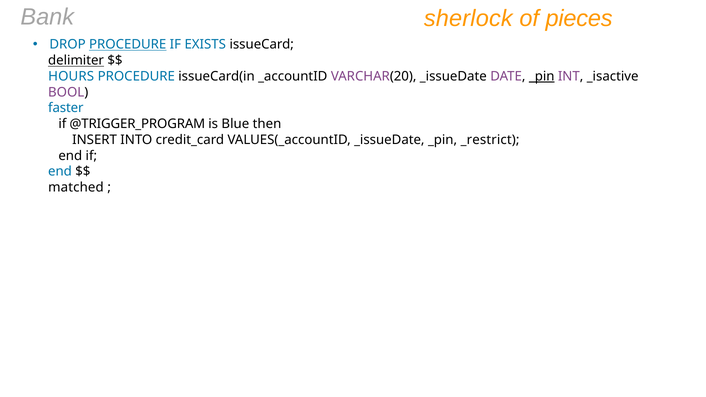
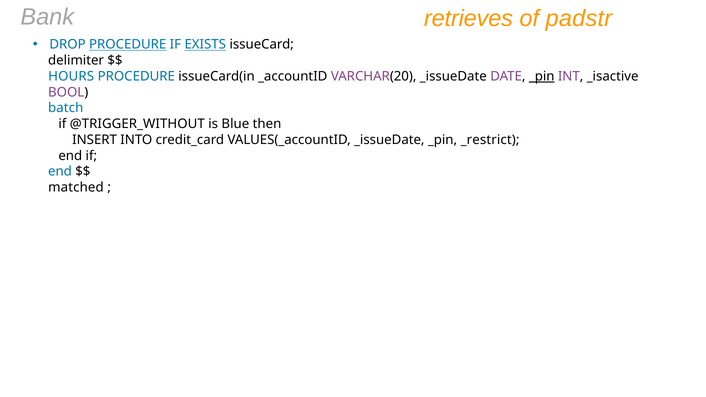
sherlock: sherlock -> retrieves (468, 18)
pieces: pieces -> padstr (579, 18)
EXISTS underline: none -> present (205, 45)
delimiter underline: present -> none (76, 60)
faster: faster -> batch (66, 108)
@TRIGGER_PROGRAM: @TRIGGER_PROGRAM -> @TRIGGER_WITHOUT (137, 124)
